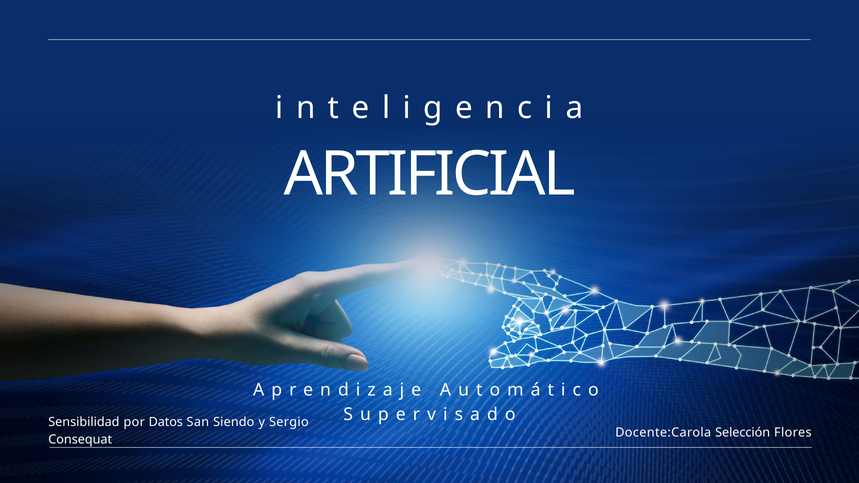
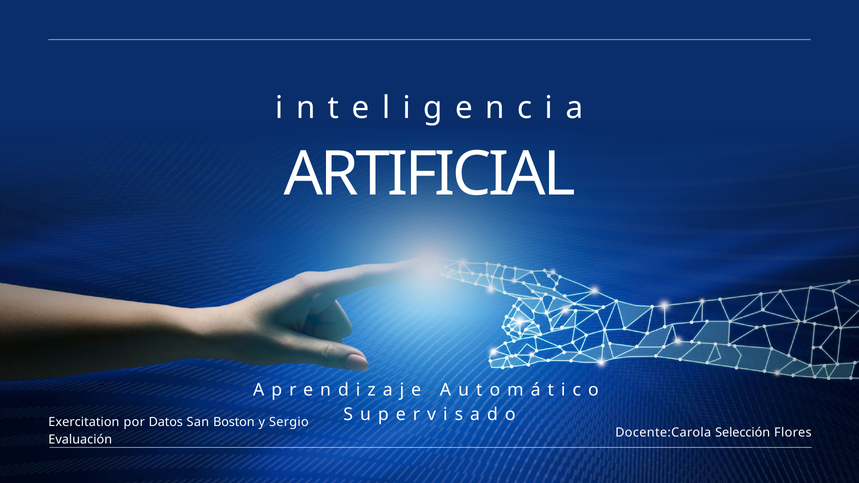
Sensibilidad: Sensibilidad -> Exercitation (84, 422)
Siendo: Siendo -> Boston (234, 422)
Consequat: Consequat -> Evaluación (80, 440)
